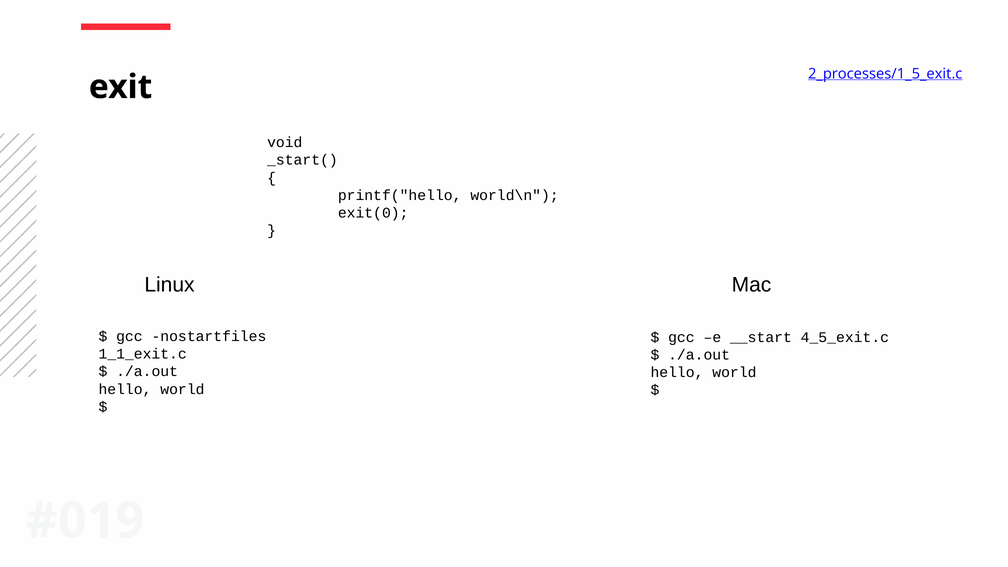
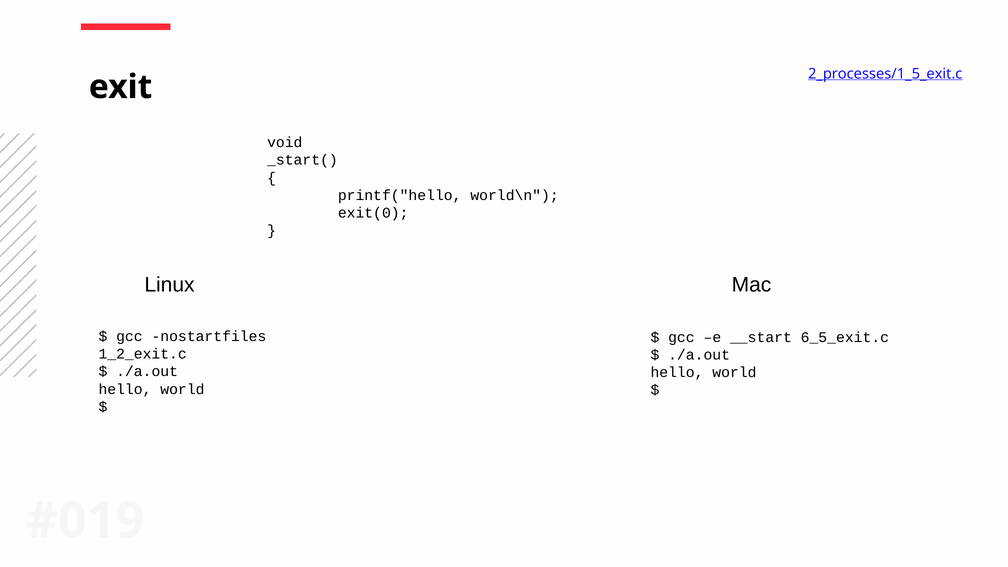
4_5_exit.c: 4_5_exit.c -> 6_5_exit.c (845, 337)
1_1_exit.c: 1_1_exit.c -> 1_2_exit.c (143, 354)
